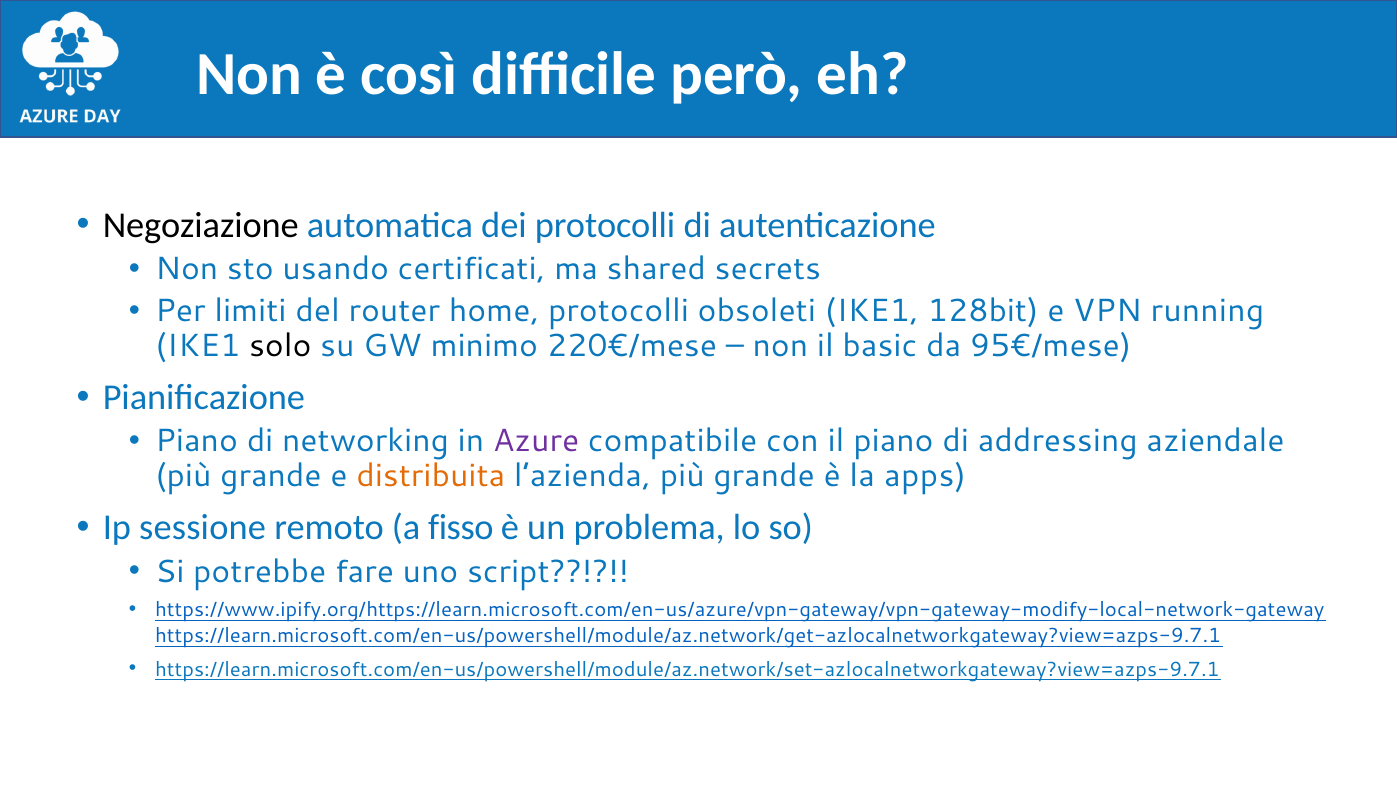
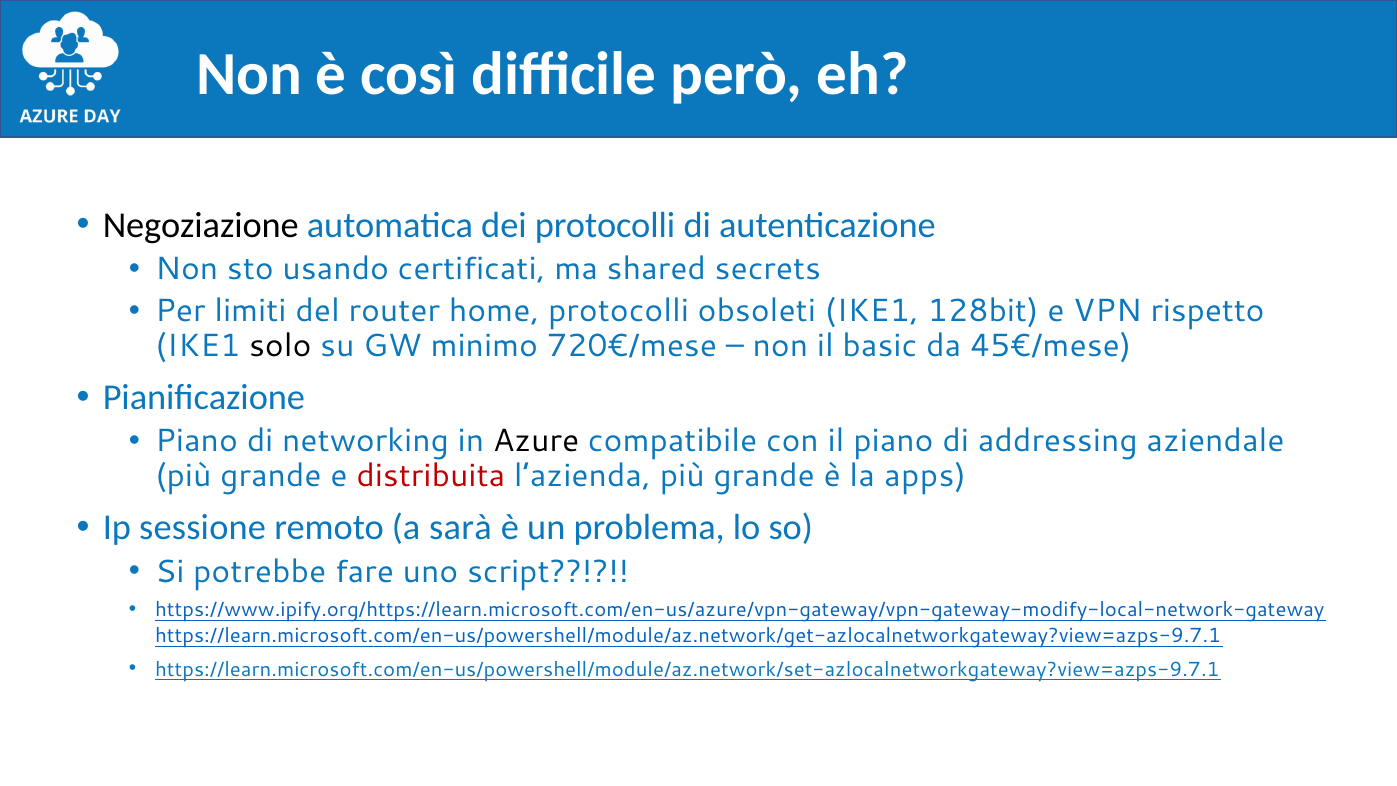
running: running -> rispetto (1208, 311)
220€/mese: 220€/mese -> 720€/mese (632, 346)
95€/mese: 95€/mese -> 45€/mese (1051, 346)
Azure colour: purple -> black (536, 441)
distribuita colour: orange -> red (431, 476)
fisso: fisso -> sarà (460, 527)
